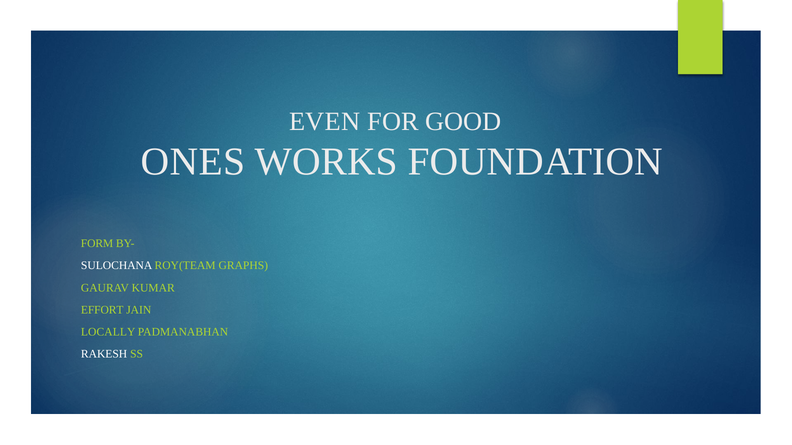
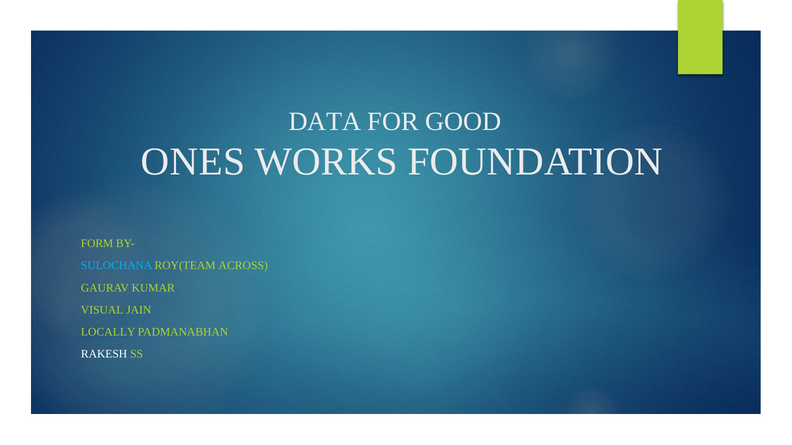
EVEN: EVEN -> DATA (325, 122)
SULOCHANA colour: white -> light blue (117, 266)
GRAPHS: GRAPHS -> ACROSS (243, 266)
EFFORT: EFFORT -> VISUAL (102, 310)
